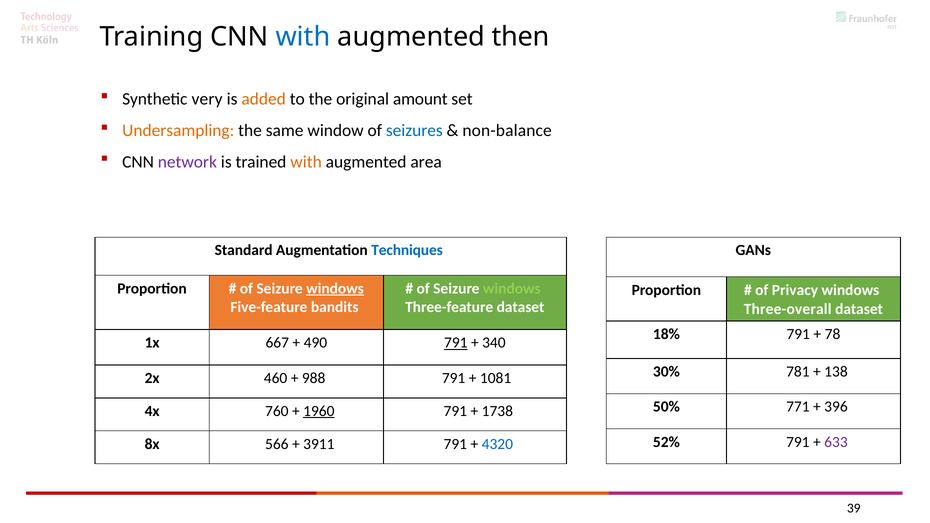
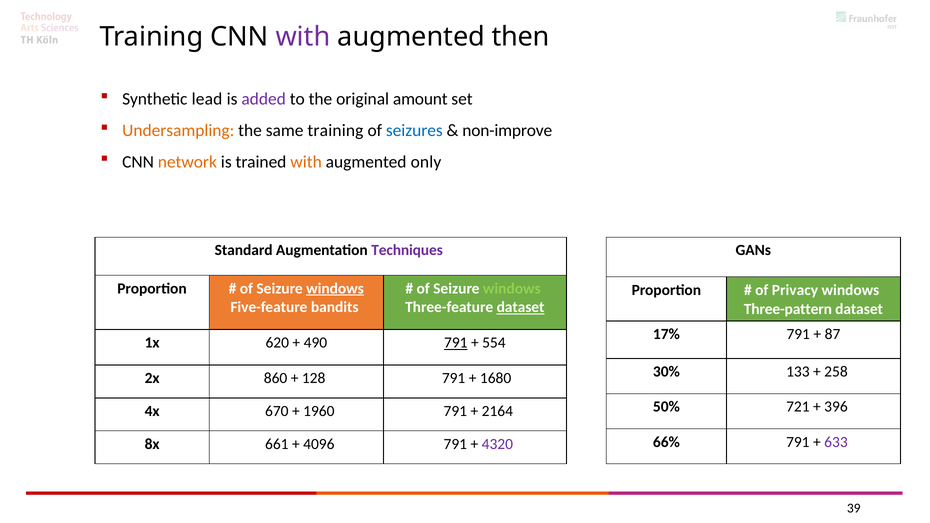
with colour: blue -> purple (303, 37)
very: very -> lead (207, 99)
added colour: orange -> purple (264, 99)
same window: window -> training (335, 131)
non-balance: non-balance -> non-improve (507, 131)
network colour: purple -> orange (187, 162)
area: area -> only (426, 162)
Techniques colour: blue -> purple (407, 250)
dataset underline: none -> present (521, 307)
Three-overall: Three-overall -> Three-pattern (788, 309)
18%: 18% -> 17% (666, 334)
78: 78 -> 87 (832, 334)
667: 667 -> 620 (277, 343)
340: 340 -> 554 (494, 343)
781: 781 -> 133 (798, 372)
138: 138 -> 258 (836, 372)
460: 460 -> 860 (276, 378)
988: 988 -> 128 (314, 378)
1081: 1081 -> 1680 (496, 378)
771: 771 -> 721 (798, 407)
760: 760 -> 670 (277, 411)
1960 underline: present -> none (319, 411)
1738: 1738 -> 2164 (497, 411)
52%: 52% -> 66% (666, 442)
566: 566 -> 661 (277, 444)
3911: 3911 -> 4096 (319, 444)
4320 colour: blue -> purple (497, 444)
